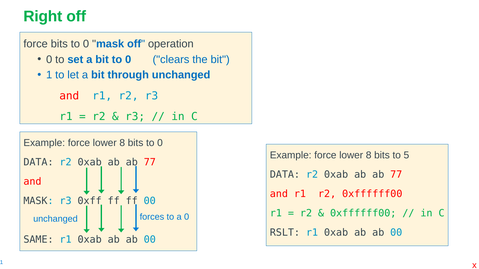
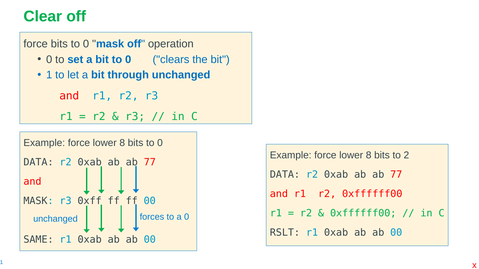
Right: Right -> Clear (43, 16)
5: 5 -> 2 (406, 155)
